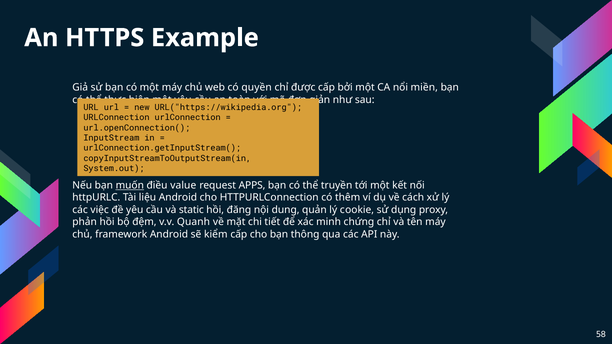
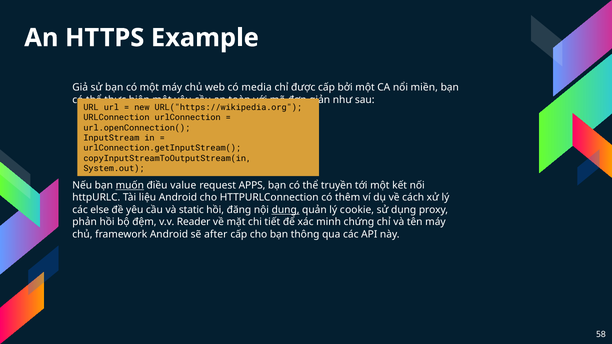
quyền: quyền -> media (257, 88)
việc: việc -> else (100, 210)
dung underline: none -> present (286, 210)
Quanh: Quanh -> Reader (194, 222)
kiểm: kiểm -> after (216, 234)
